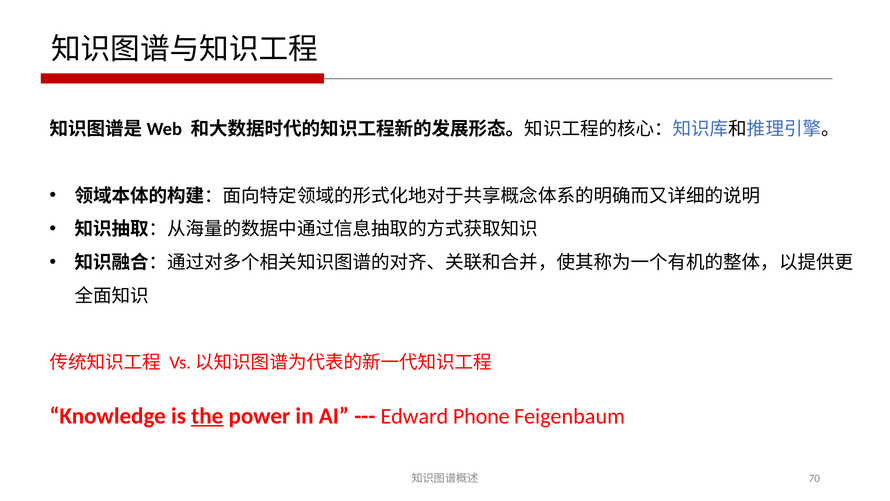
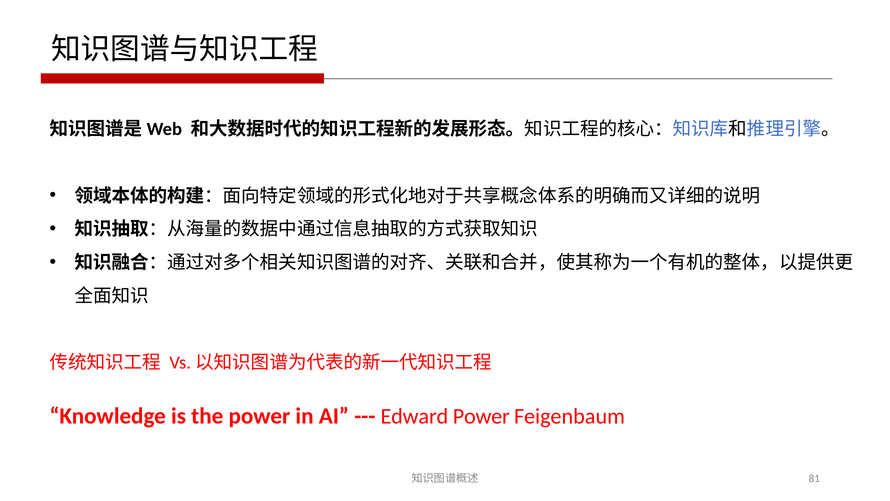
the underline: present -> none (207, 416)
Edward Phone: Phone -> Power (481, 416)
70: 70 -> 81 (814, 478)
